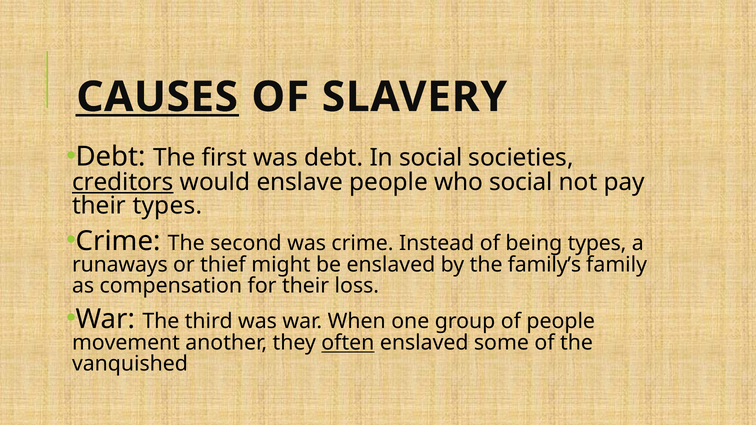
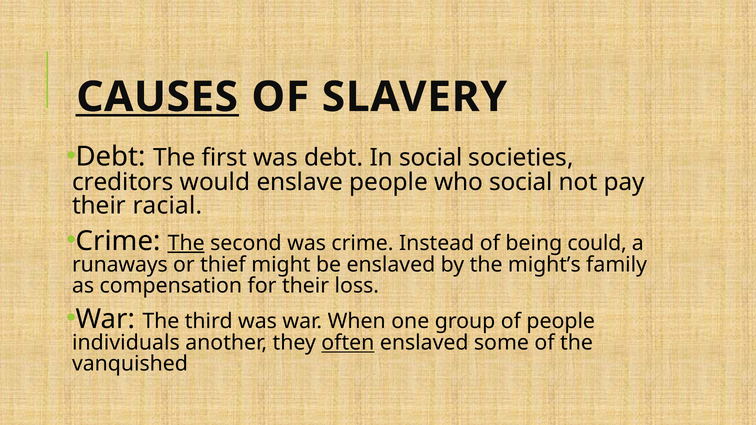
creditors underline: present -> none (123, 182)
their types: types -> racial (167, 206)
The underline: none -> present (186, 243)
being types: types -> could (597, 243)
family’s: family’s -> might’s (544, 265)
movement: movement -> individuals (126, 343)
